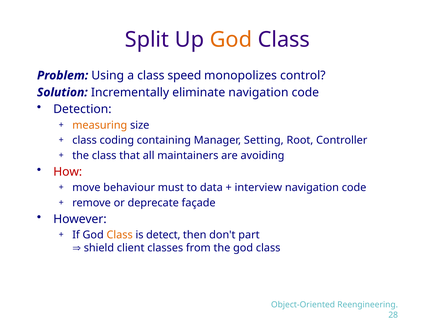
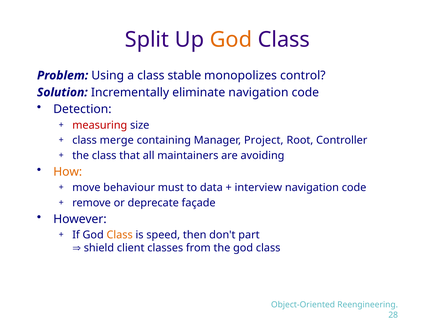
speed: speed -> stable (184, 76)
measuring colour: orange -> red (100, 125)
coding: coding -> merge (117, 140)
Setting: Setting -> Project (264, 140)
How colour: red -> orange (68, 172)
detect: detect -> speed (163, 235)
